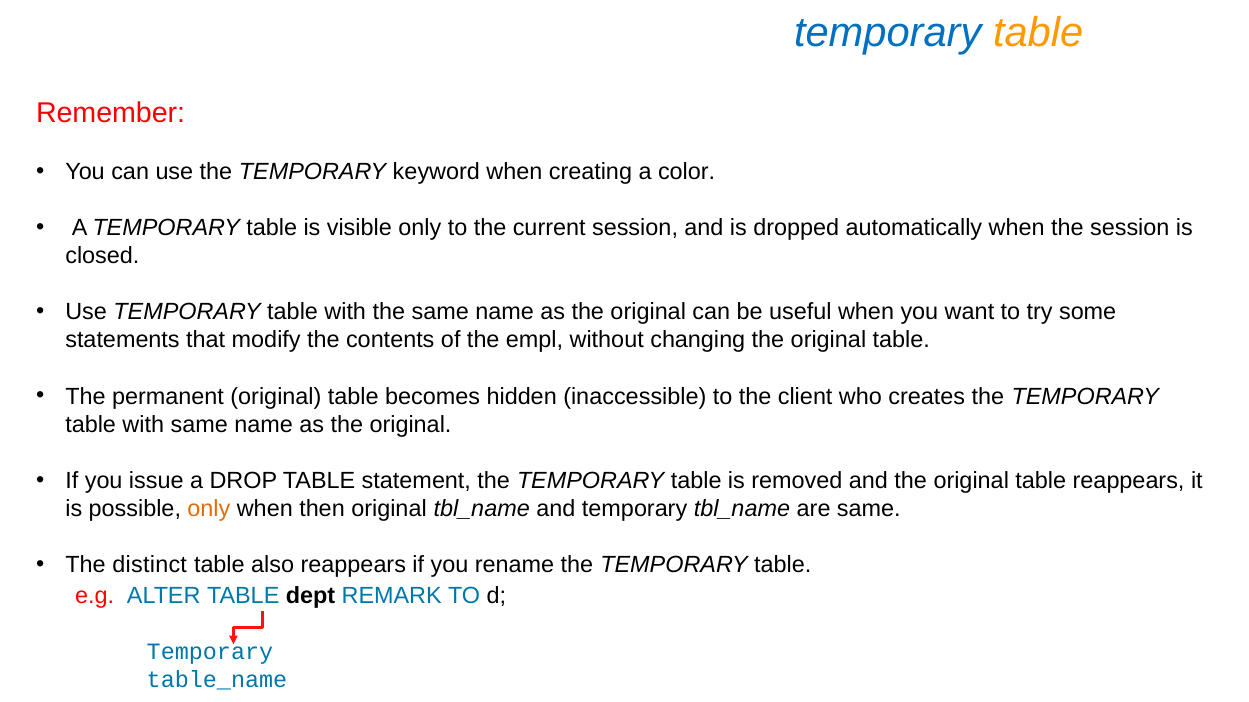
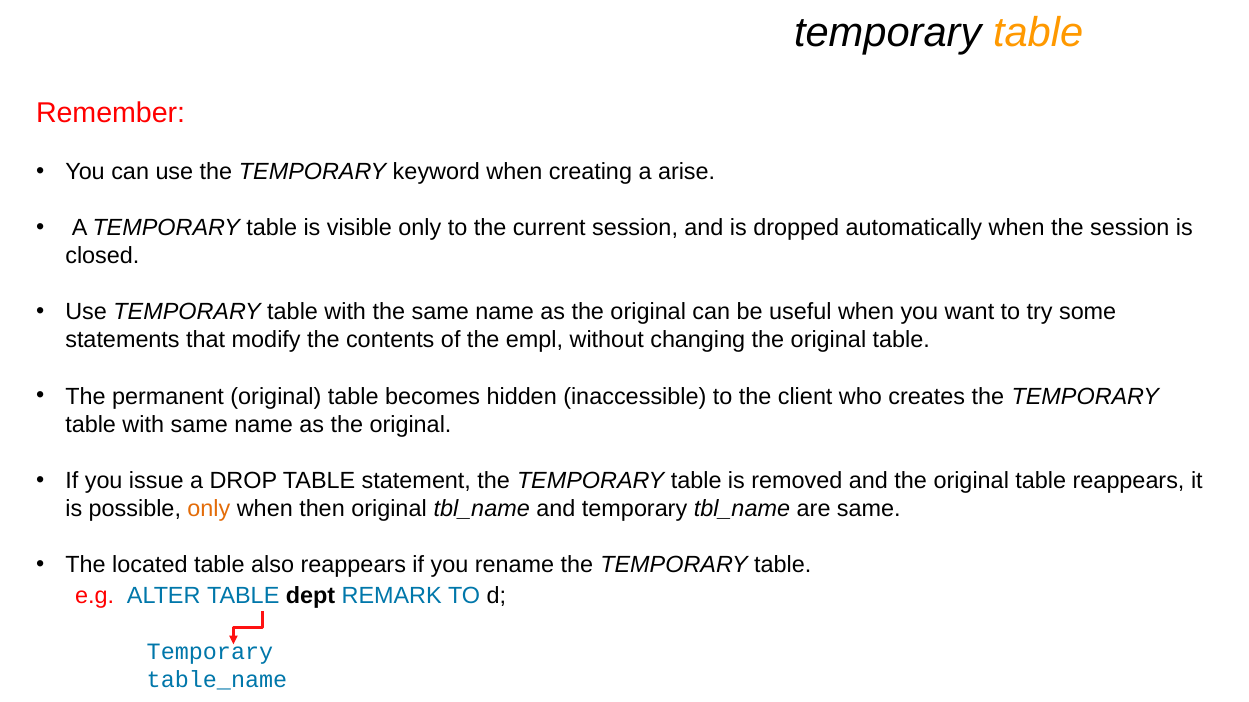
temporary colour: blue -> black (888, 33)
color: color -> arise (687, 172)
distinct: distinct -> located (150, 565)
